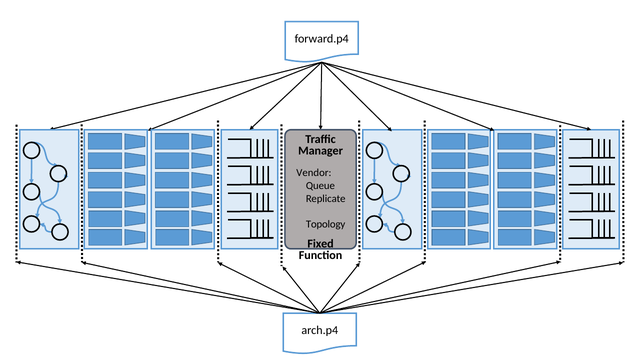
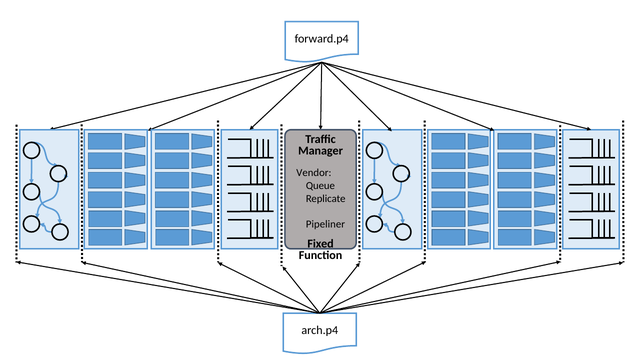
Topology: Topology -> Pipeliner (325, 225)
